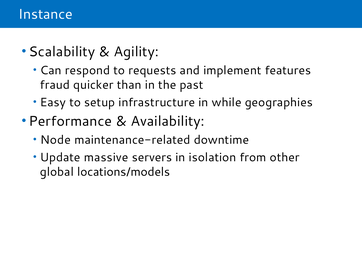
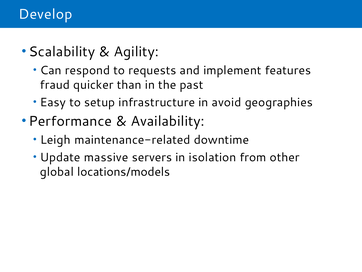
Instance: Instance -> Develop (45, 14)
while: while -> avoid (227, 102)
Node: Node -> Leigh (55, 140)
